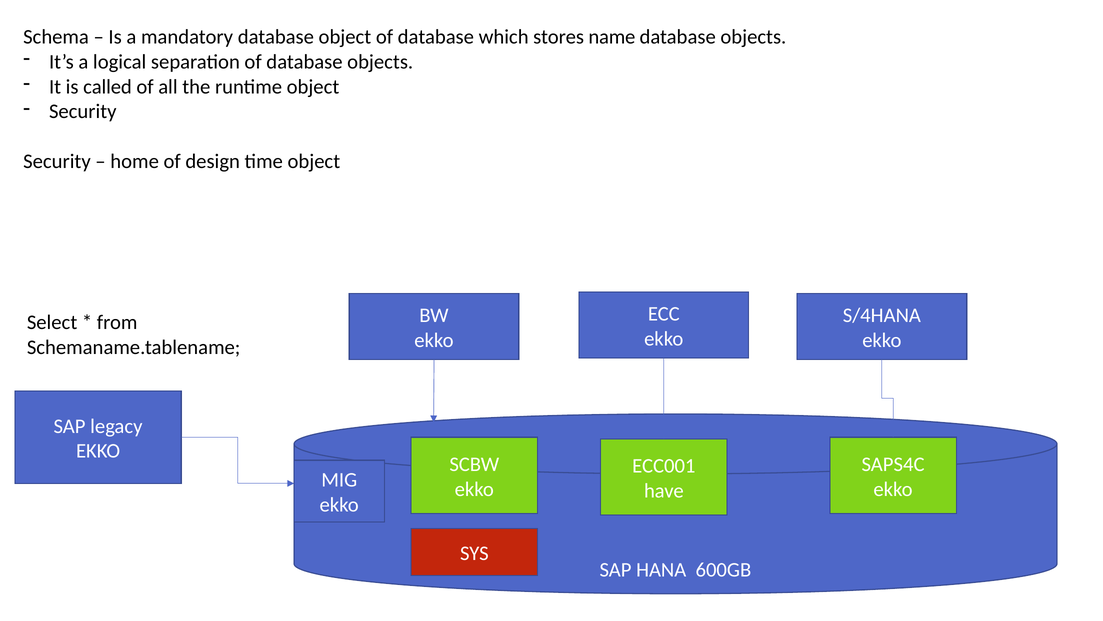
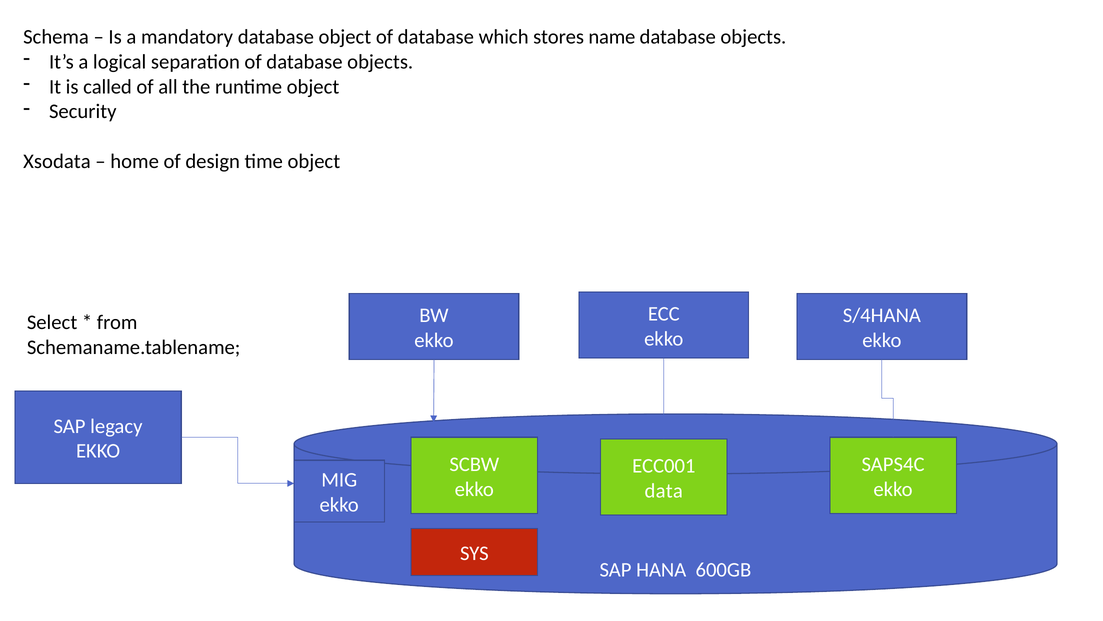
Security: Security -> Xsodata (57, 161)
have: have -> data (664, 490)
